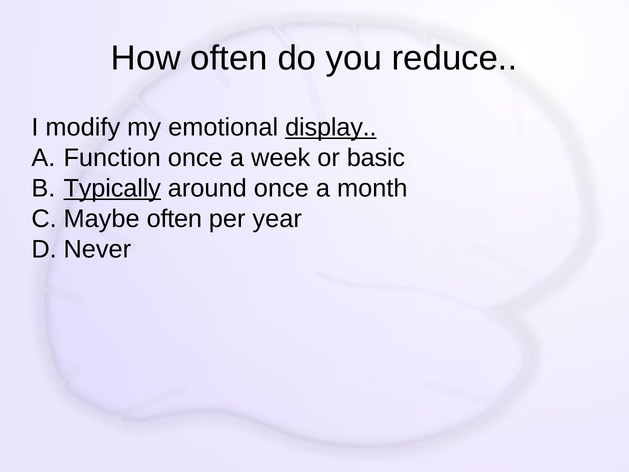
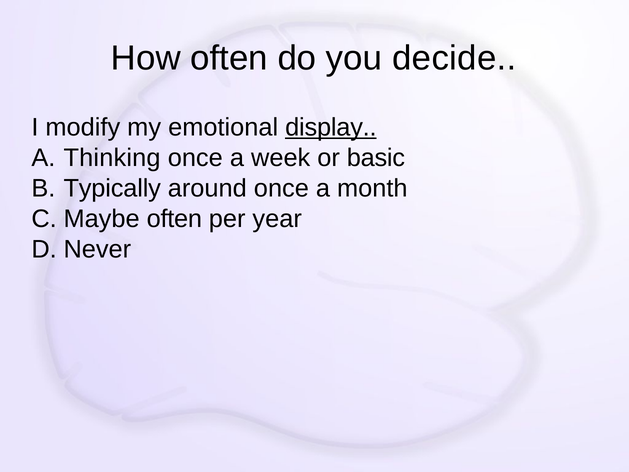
reduce: reduce -> decide (454, 58)
Function: Function -> Thinking (112, 158)
Typically underline: present -> none (112, 188)
